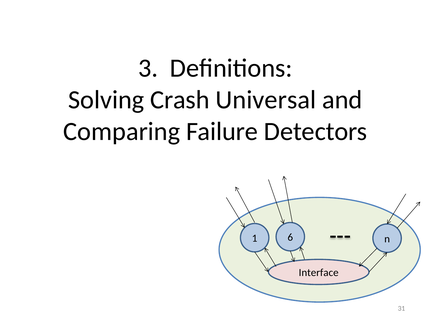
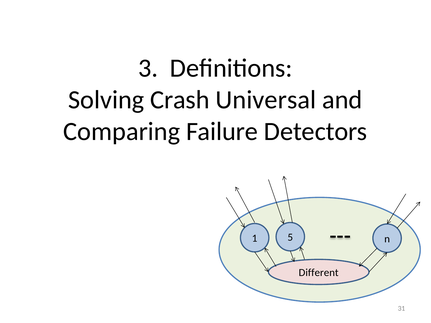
6: 6 -> 5 (290, 238)
Interface: Interface -> Different (319, 273)
